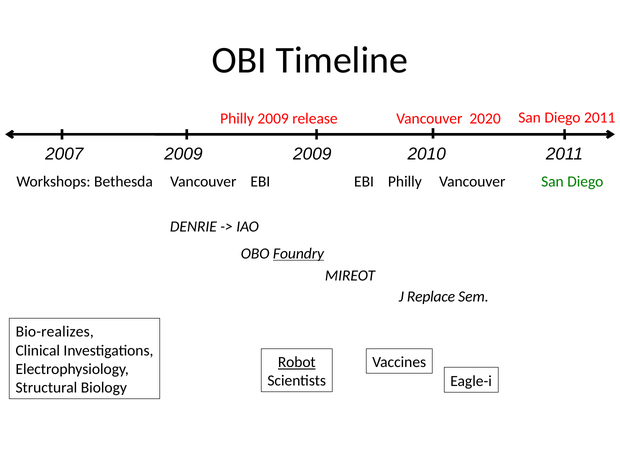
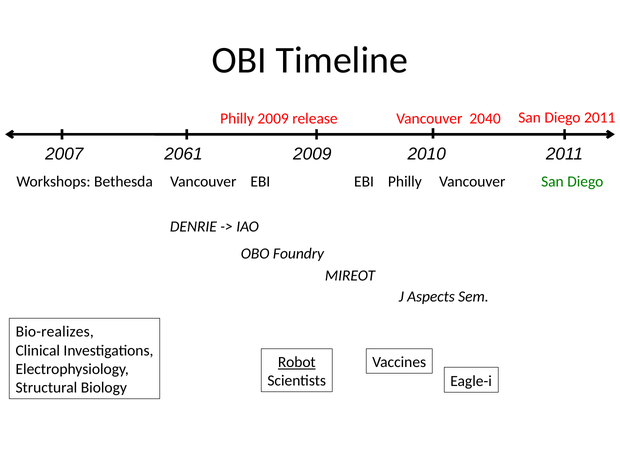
2020: 2020 -> 2040 (485, 119)
2007 2009: 2009 -> 2061 (183, 154)
Foundry underline: present -> none (298, 254)
Replace: Replace -> Aspects (431, 297)
